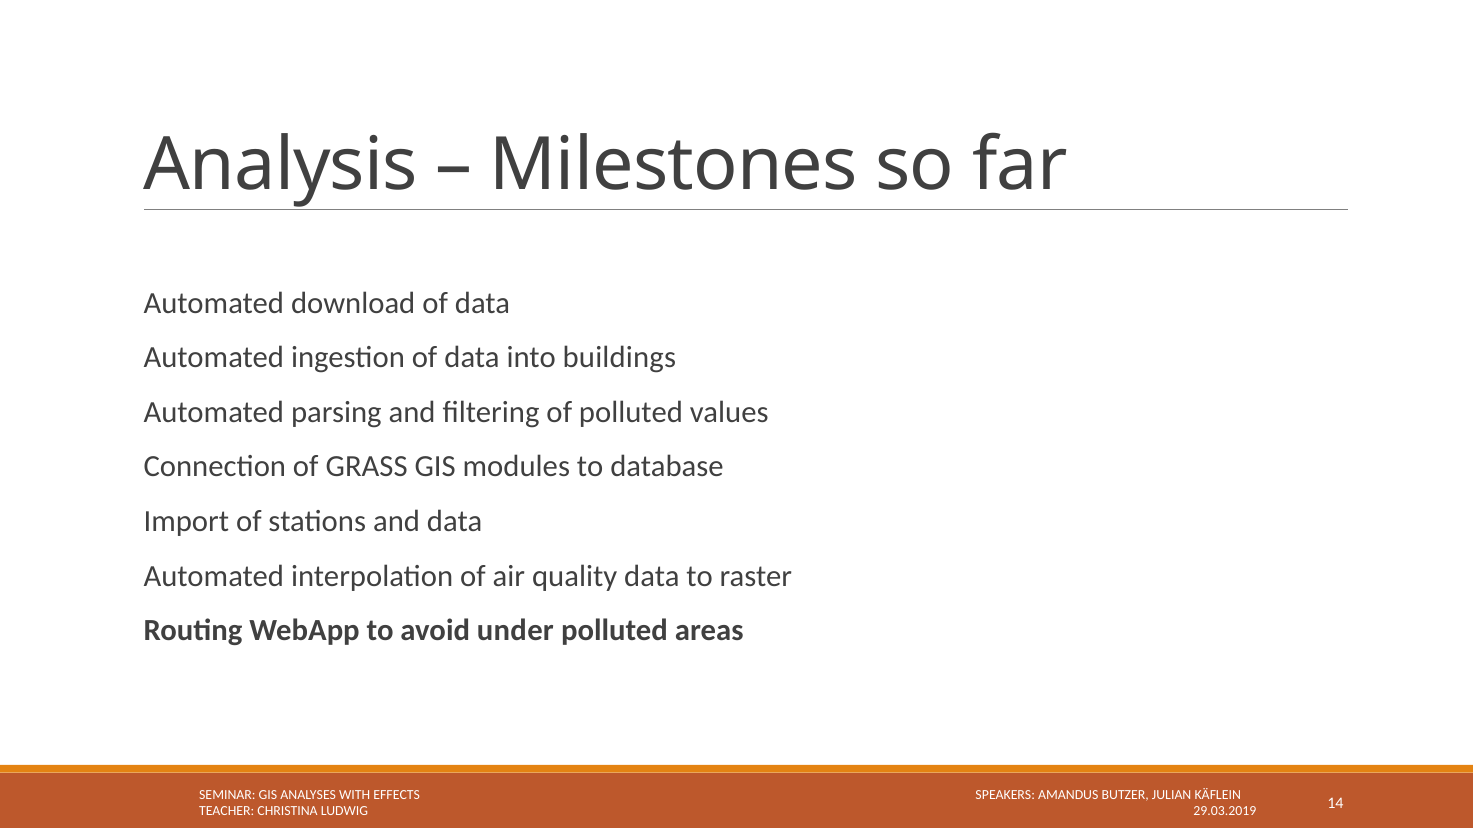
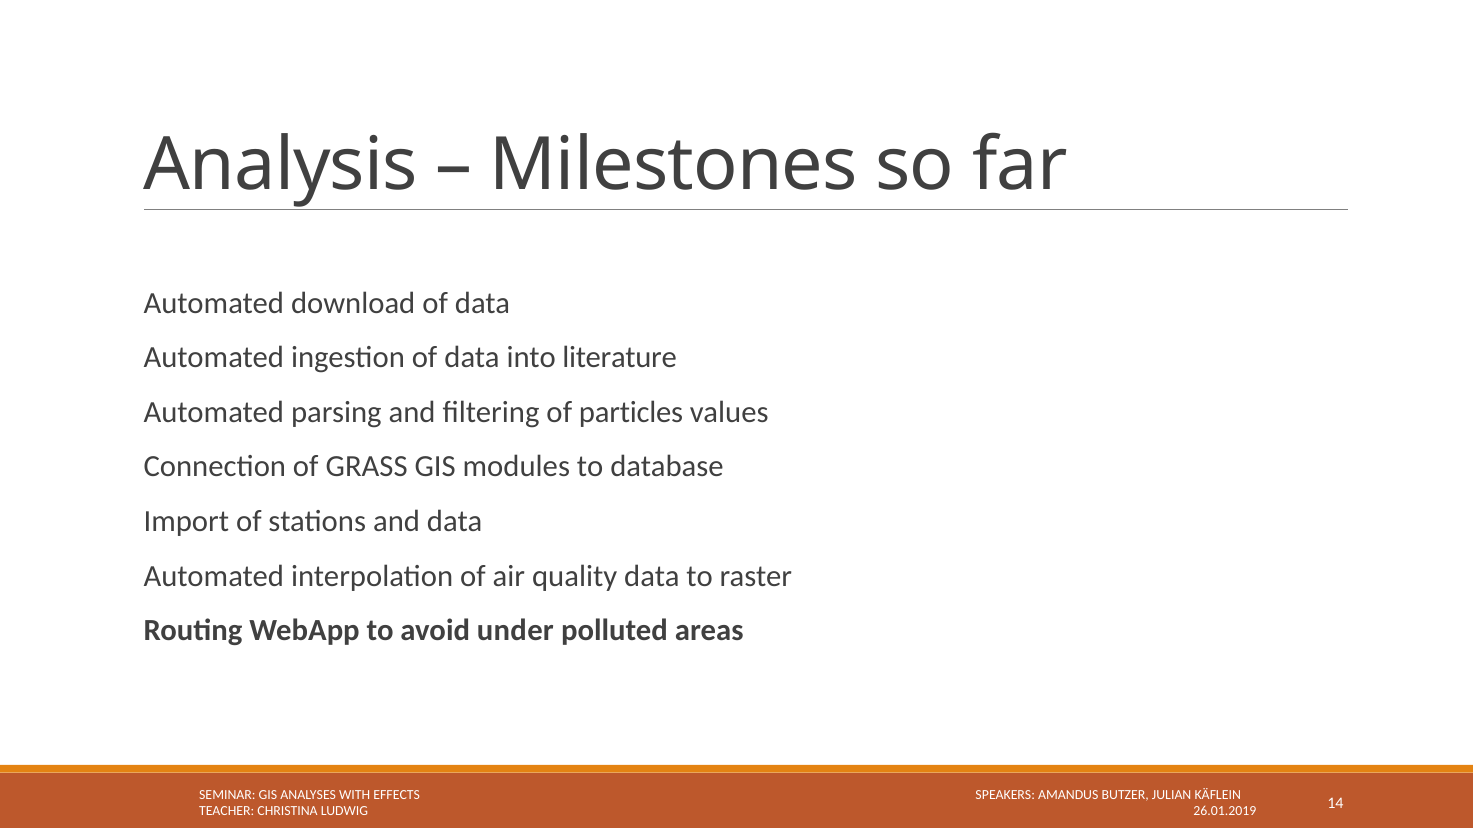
buildings: buildings -> literature (620, 358)
of polluted: polluted -> particles (631, 412)
29.03.2019: 29.03.2019 -> 26.01.2019 (1225, 812)
